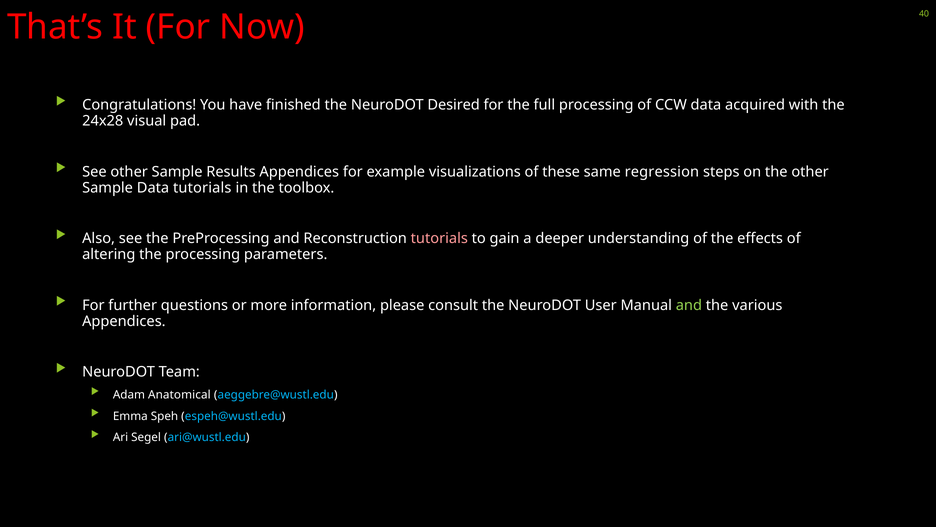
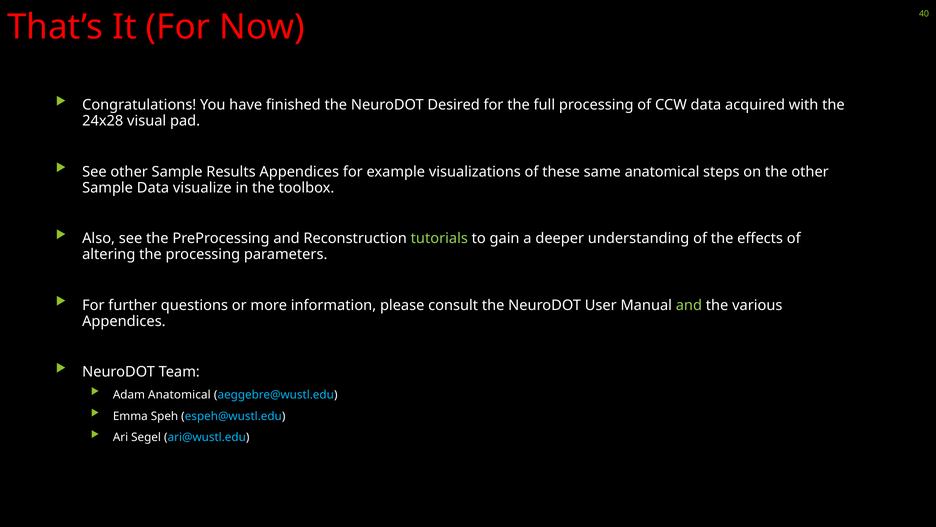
same regression: regression -> anatomical (662, 172)
Data tutorials: tutorials -> visualize (202, 188)
tutorials colour: pink -> light green (439, 238)
